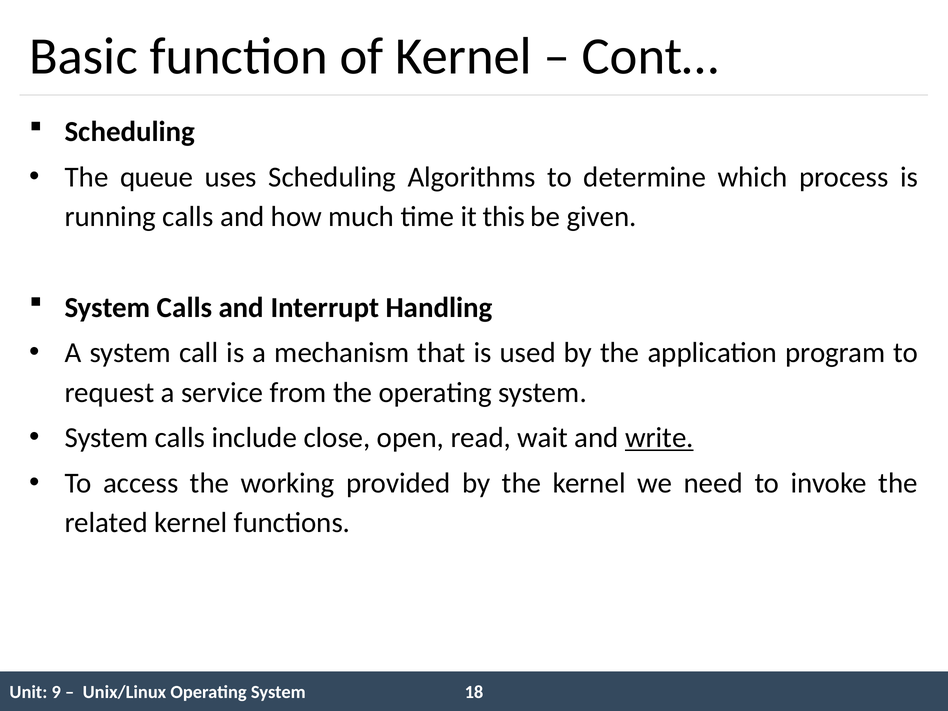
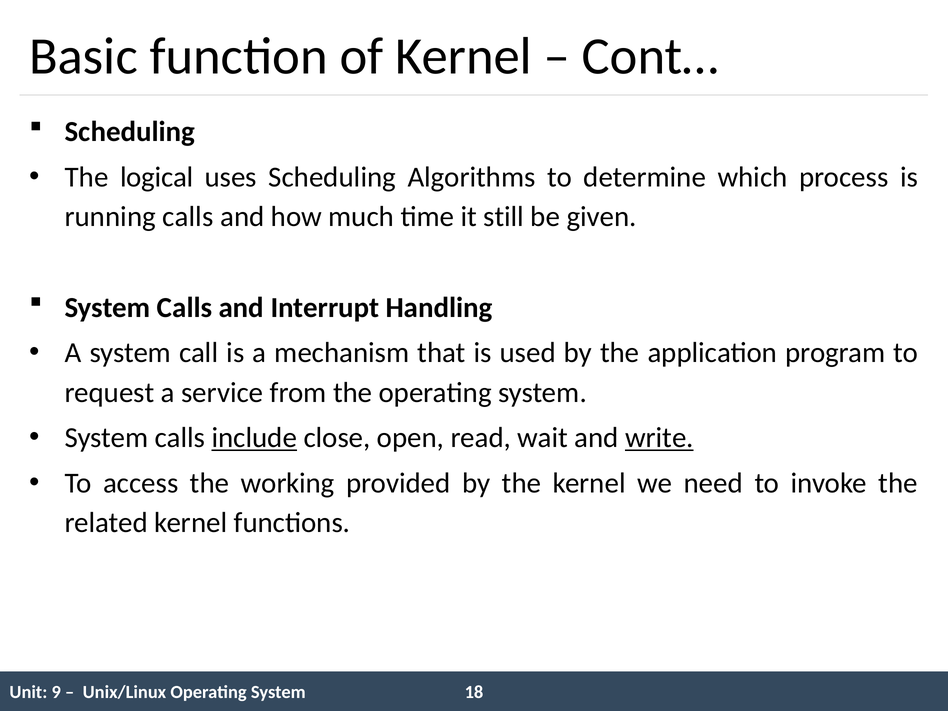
queue: queue -> logical (157, 177)
this: this -> still (504, 217)
include underline: none -> present (254, 438)
